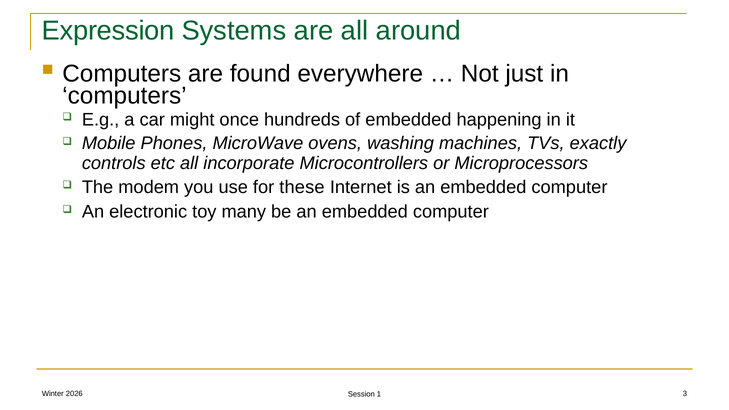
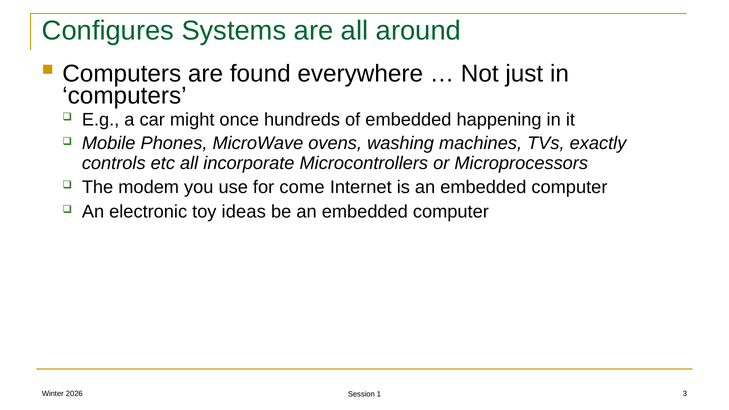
Expression: Expression -> Configures (108, 31)
these: these -> come (302, 187)
many: many -> ideas (244, 212)
